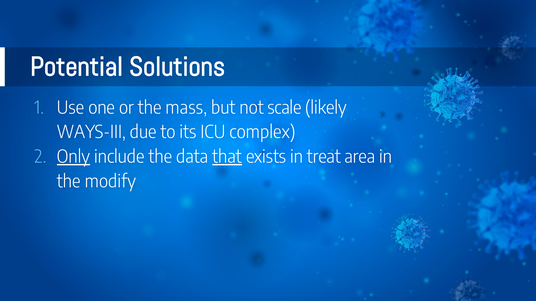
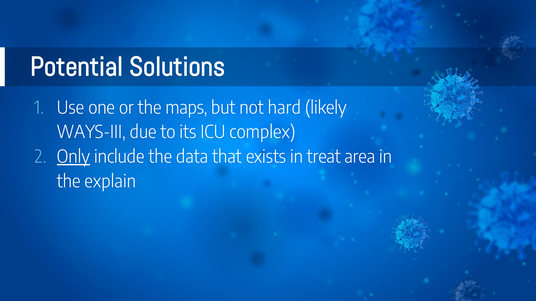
mass: mass -> maps (187, 108)
scale: scale -> hard (284, 108)
that underline: present -> none (227, 157)
modify: modify -> explain (110, 182)
